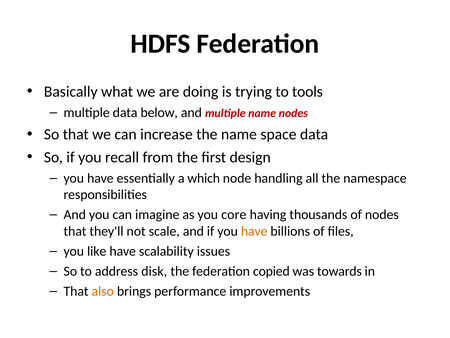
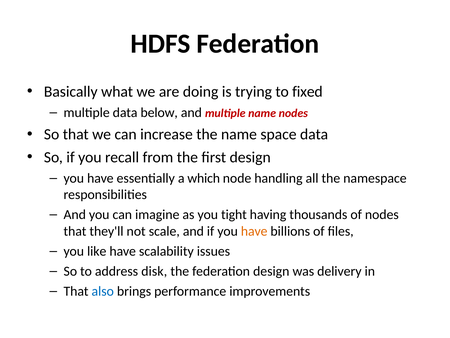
tools: tools -> fixed (307, 91)
core: core -> tight (234, 214)
federation copied: copied -> design (271, 271)
towards: towards -> delivery (339, 271)
also colour: orange -> blue (103, 291)
